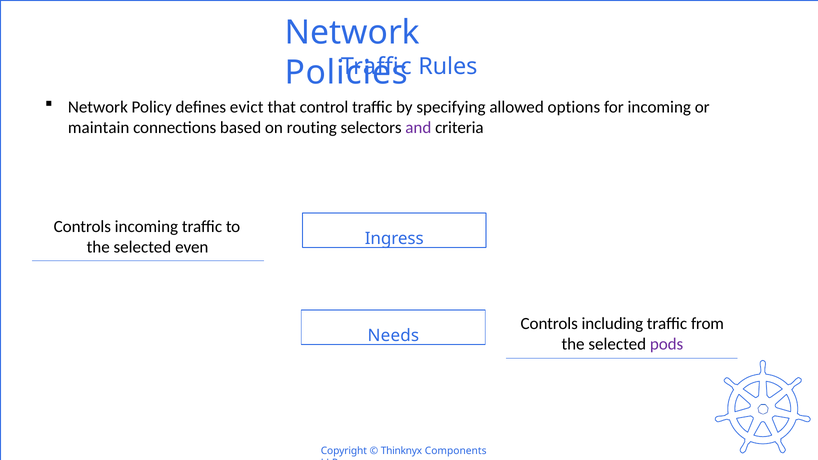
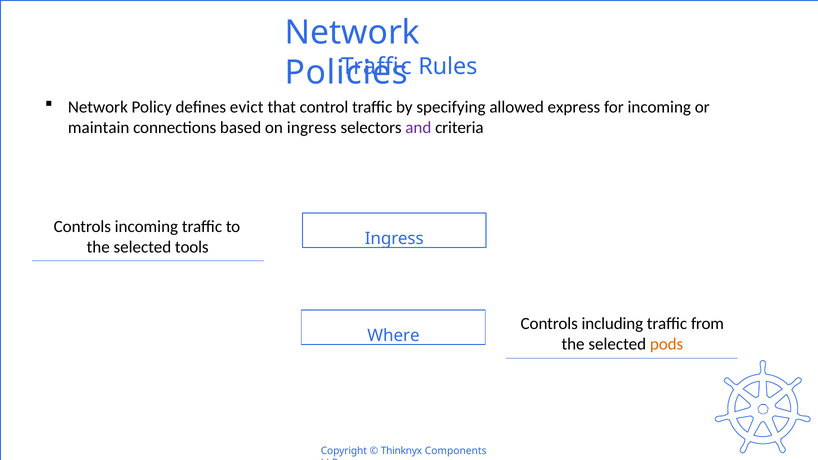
options: options -> express (574, 107)
on routing: routing -> ingress (312, 128)
even: even -> tools (192, 247)
Needs: Needs -> Where (394, 336)
pods colour: purple -> orange (667, 344)
